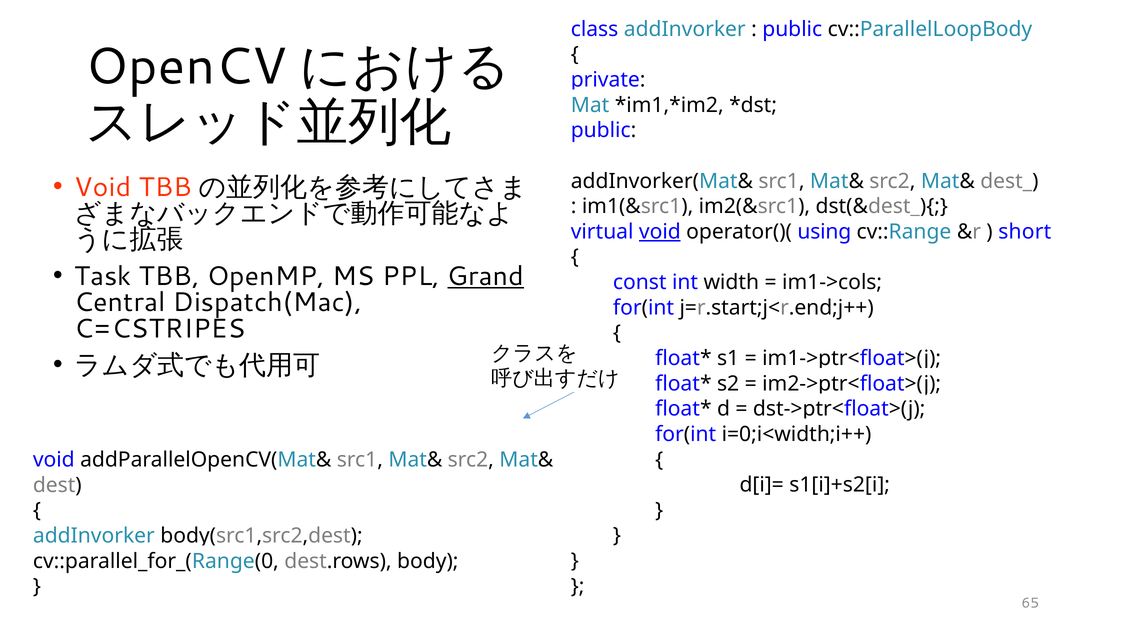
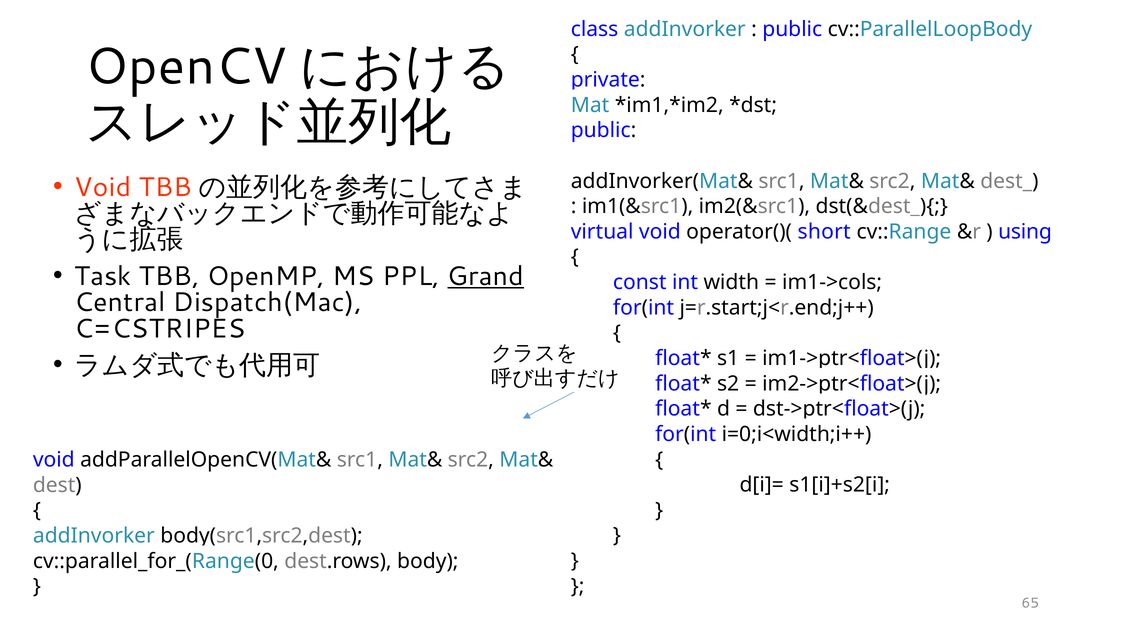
void underline: present -> none (660, 232)
using: using -> short (824, 232)
short: short -> using (1025, 232)
